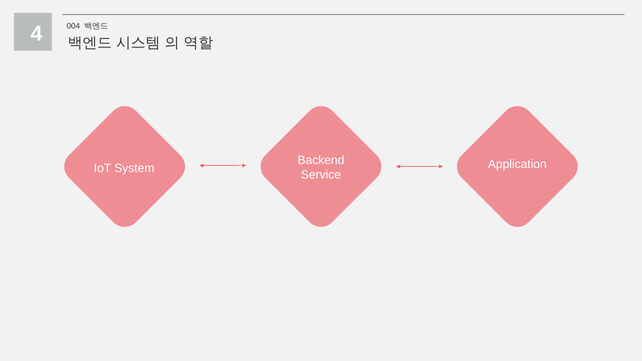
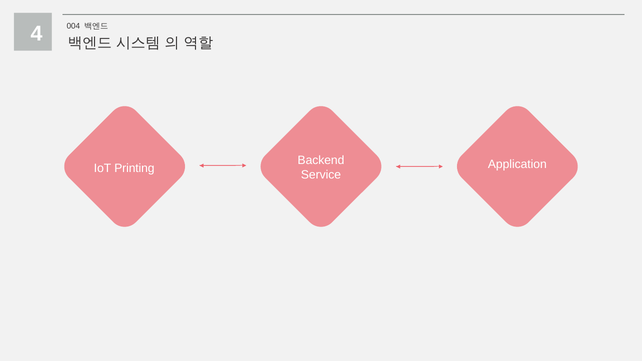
System: System -> Printing (134, 168)
